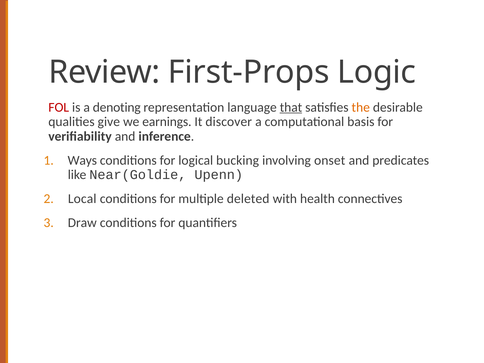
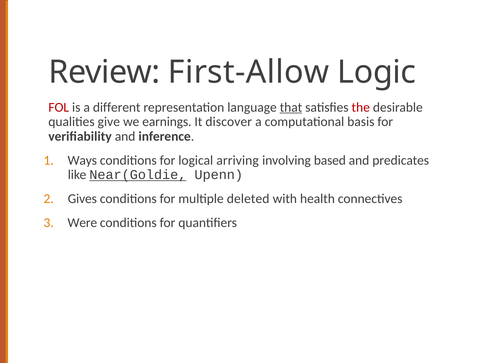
First-Props: First-Props -> First-Allow (249, 72)
denoting: denoting -> different (117, 107)
the colour: orange -> red (361, 107)
bucking: bucking -> arriving (238, 160)
onset: onset -> based (330, 160)
Near(Goldie underline: none -> present (138, 175)
Local: Local -> Gives (82, 199)
Draw: Draw -> Were (82, 223)
